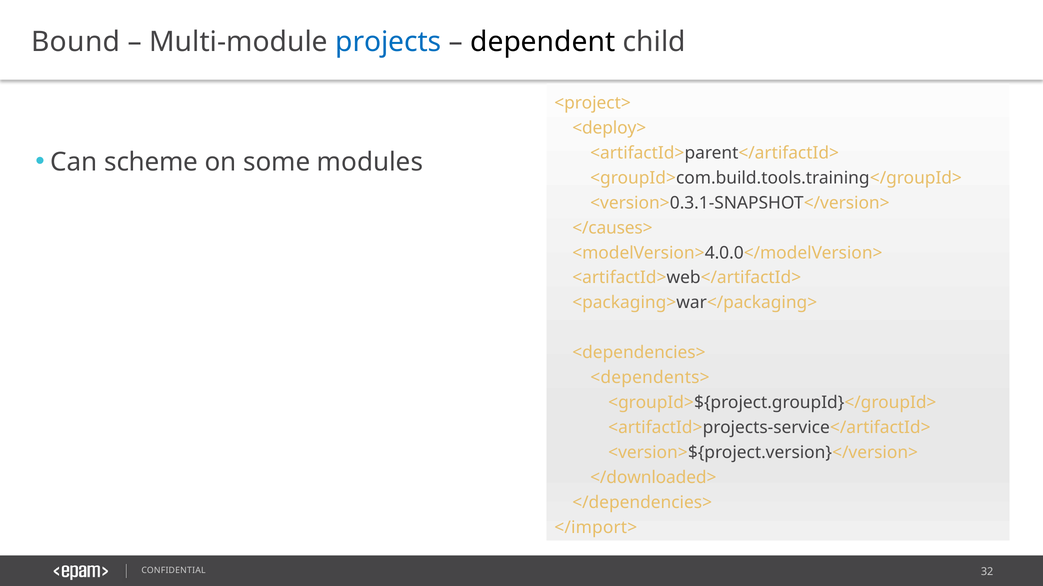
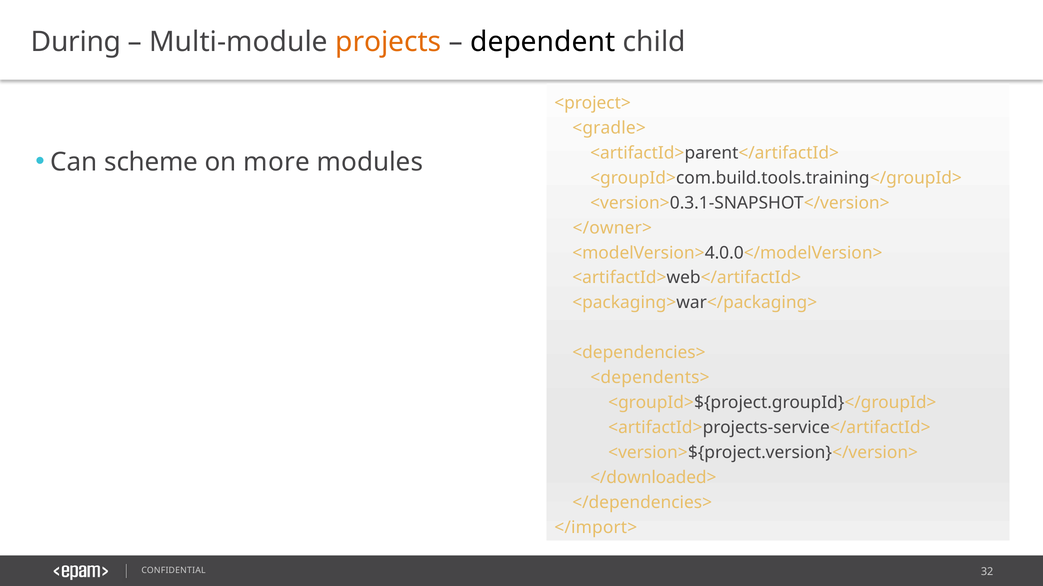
Bound: Bound -> During (76, 42)
projects colour: blue -> orange (388, 42)
<deploy>: <deploy> -> <gradle> (609, 128)
some: some -> more (277, 163)
</causes>: </causes> -> </owner> (612, 228)
